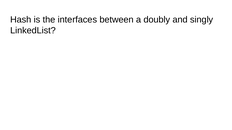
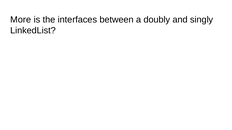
Hash: Hash -> More (21, 20)
